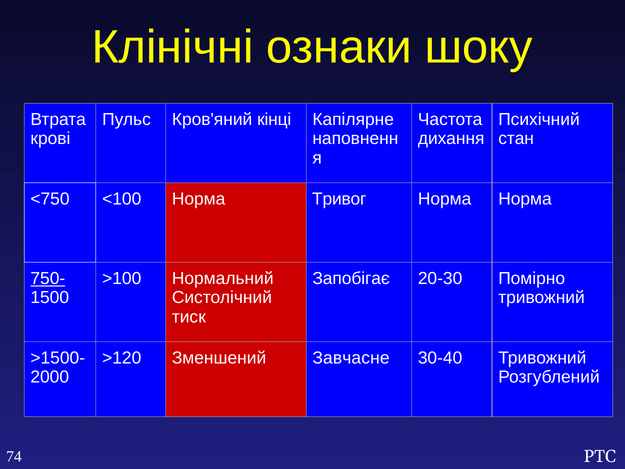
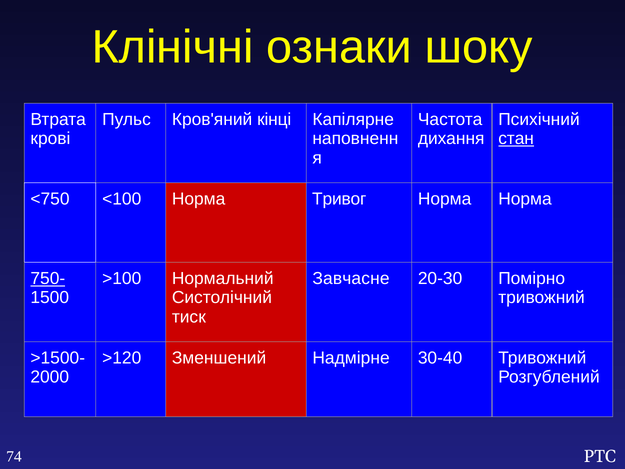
стан underline: none -> present (516, 139)
Запобігає: Запобігає -> Завчасне (351, 278)
Завчасне: Завчасне -> Надмірне (351, 358)
